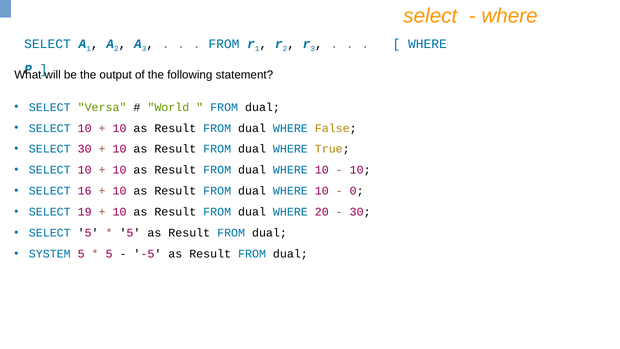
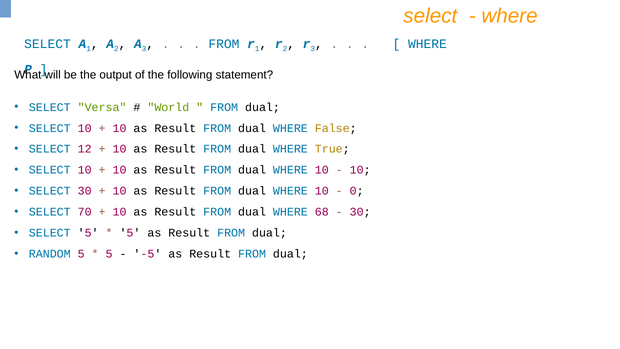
SELECT 30: 30 -> 12 (85, 149)
SELECT 16: 16 -> 30 (85, 191)
19: 19 -> 70 (85, 212)
20: 20 -> 68 (322, 212)
SYSTEM: SYSTEM -> RANDOM (50, 254)
